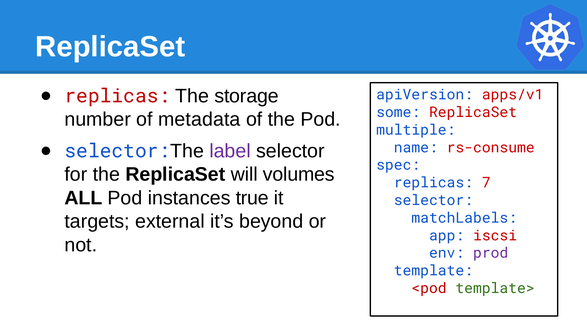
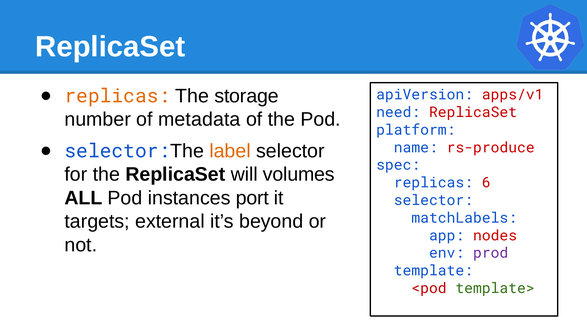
replicas colour: red -> orange (117, 96)
some: some -> need (398, 112)
multiple: multiple -> platform (416, 130)
label colour: purple -> orange (230, 151)
rs-consume: rs-consume -> rs-produce (491, 148)
7: 7 -> 6 (486, 183)
true: true -> port (252, 198)
iscsi: iscsi -> nodes (495, 236)
